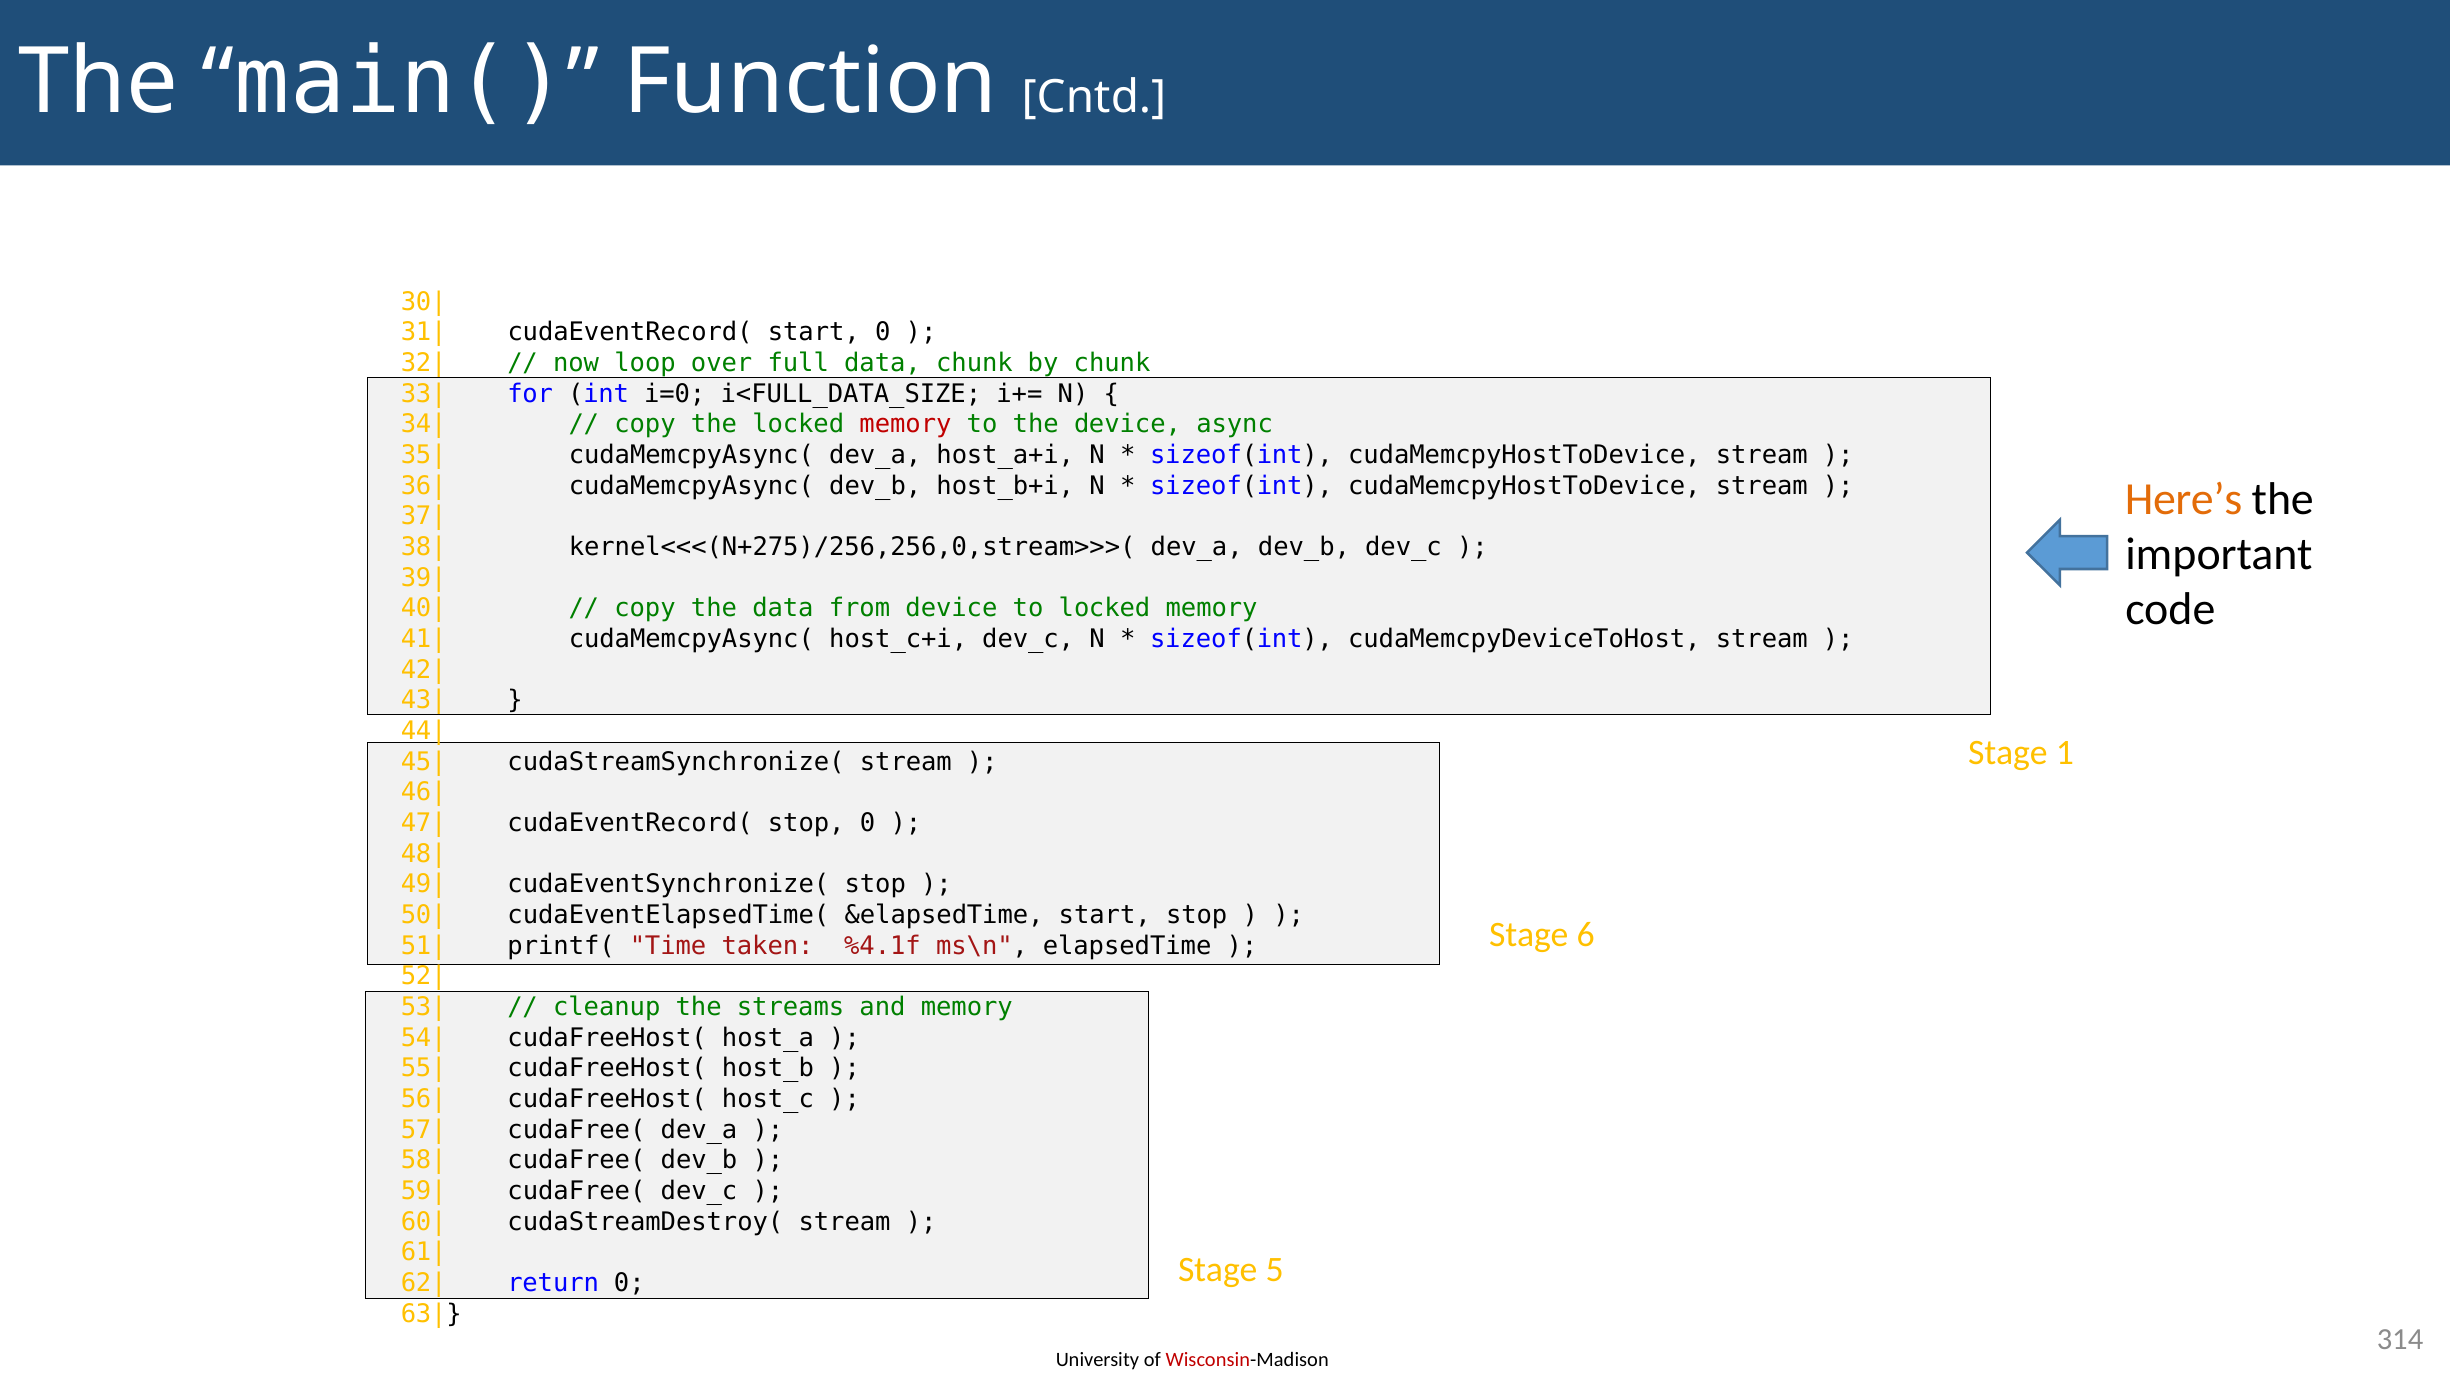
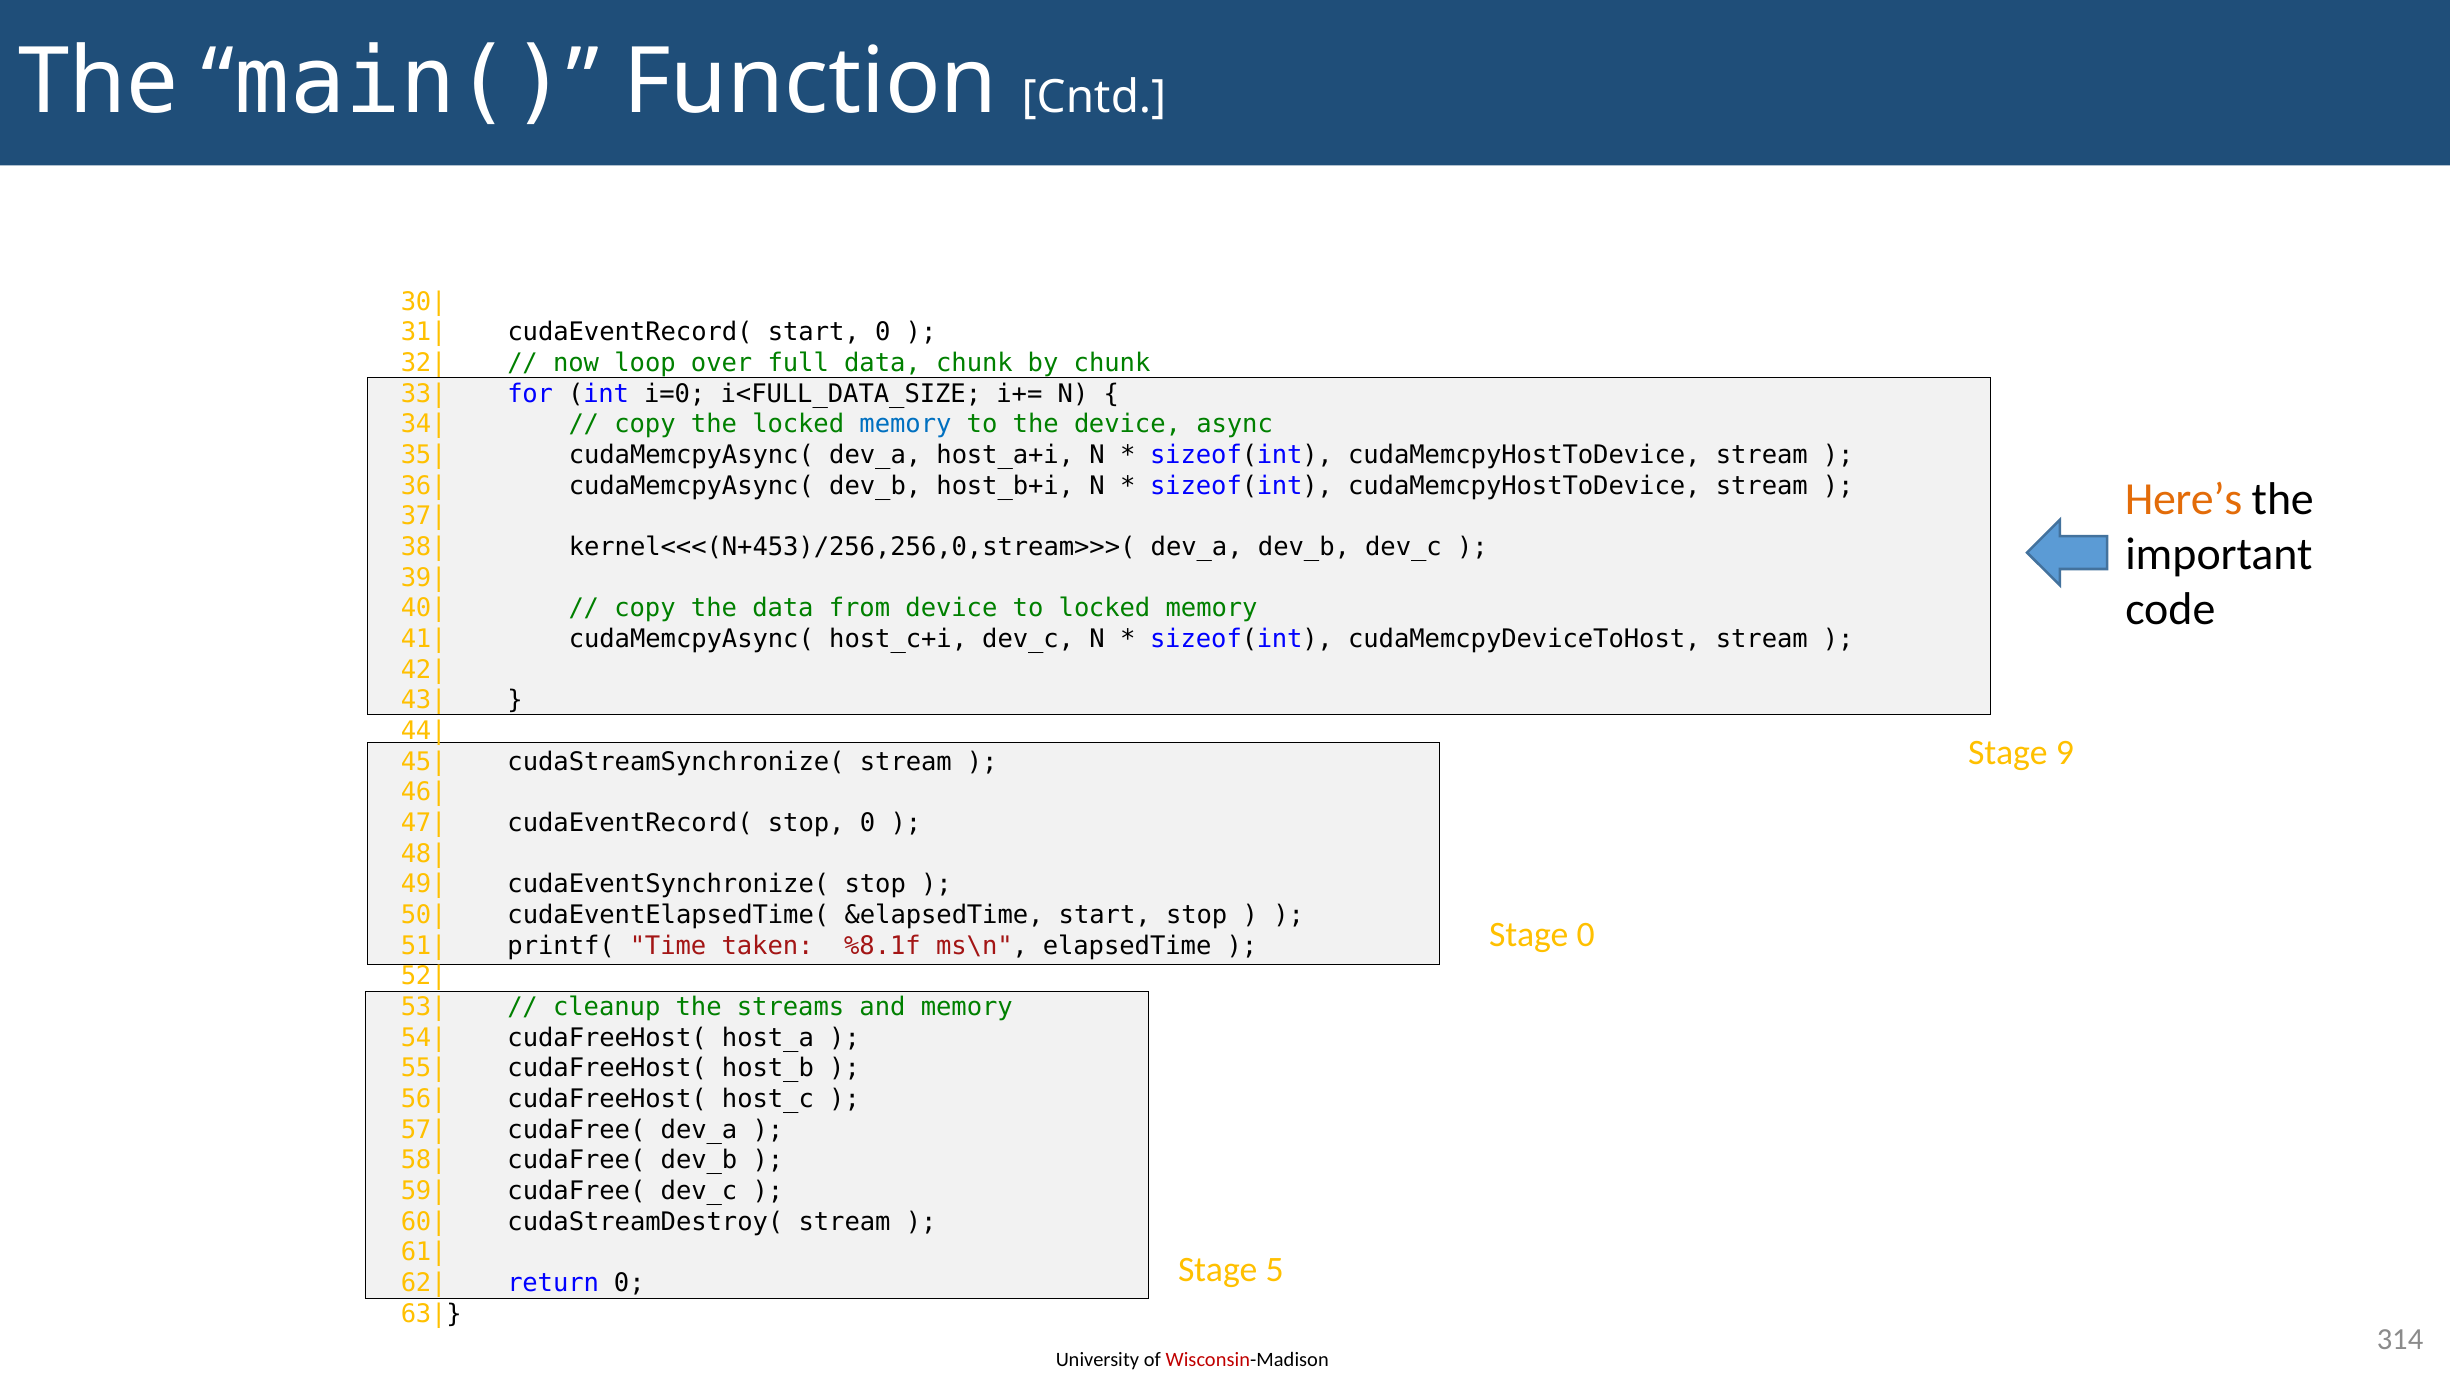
memory colour: red -> blue (905, 424)
kernel<<<(N+275)/256,256,0,stream>>>(: kernel<<<(N+275)/256,256,0,stream>>>( -> kernel<<<(N+453)/256,256,0,stream>>>( (852, 547)
1: 1 -> 9 (2065, 752)
Stage 6: 6 -> 0 (1586, 935)
%4.1f: %4.1f -> %8.1f (883, 946)
